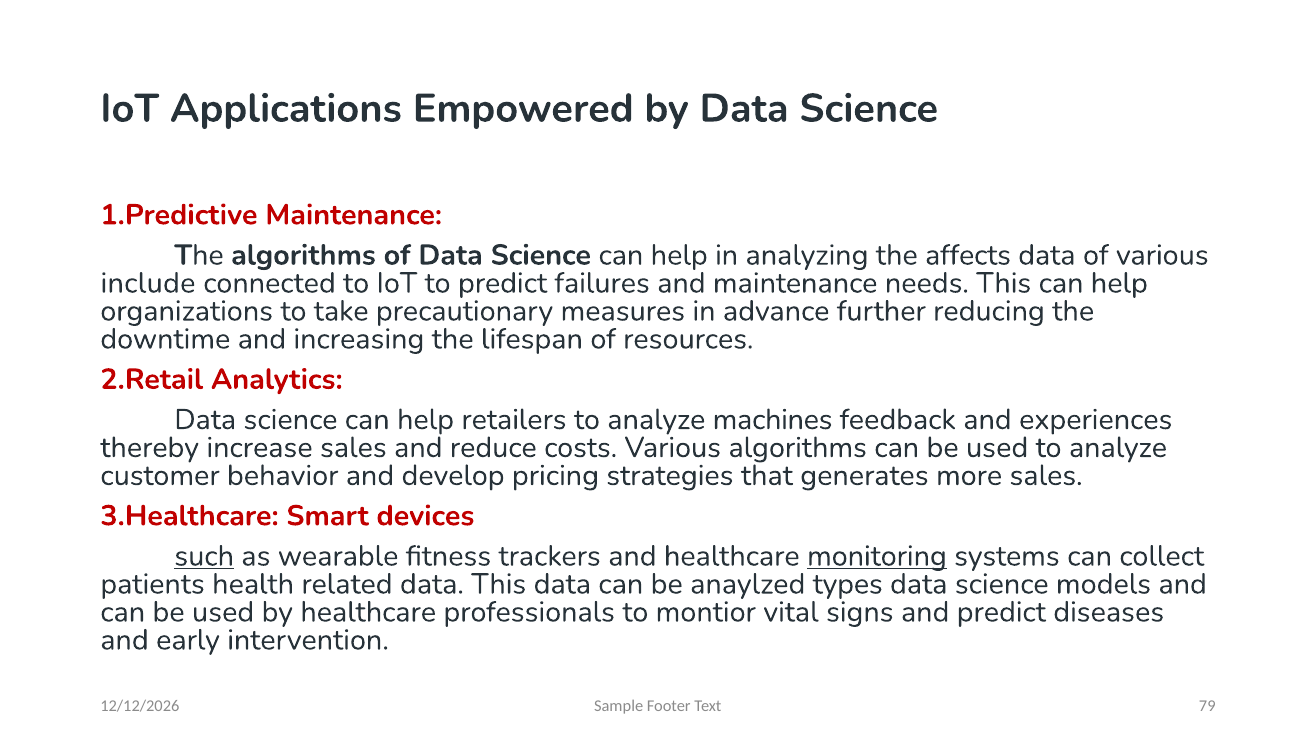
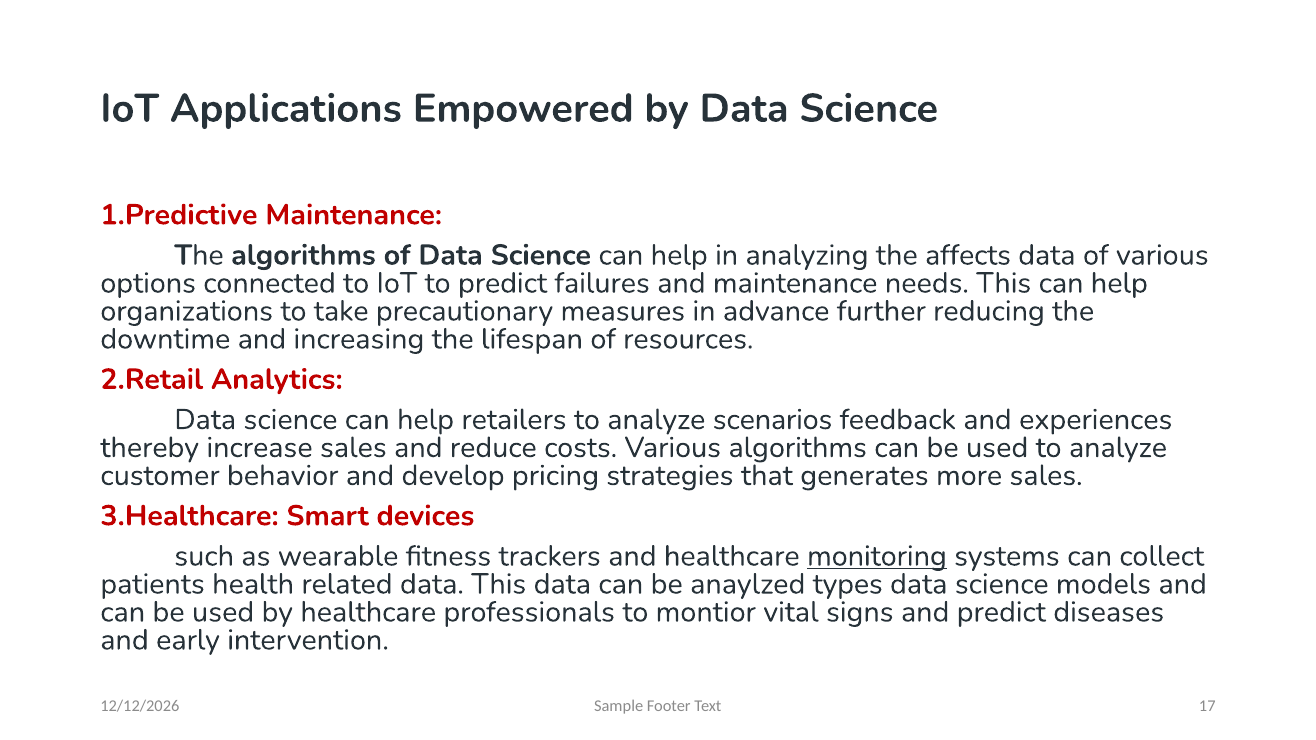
include: include -> options (148, 283)
machines: machines -> scenarios (773, 420)
such underline: present -> none (204, 556)
79: 79 -> 17 (1207, 707)
